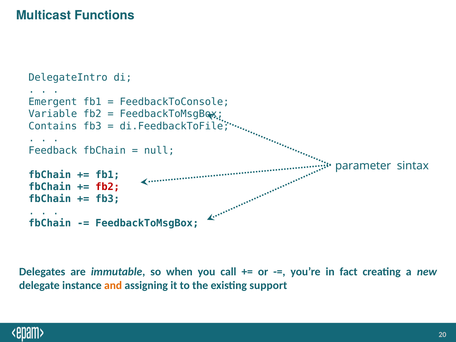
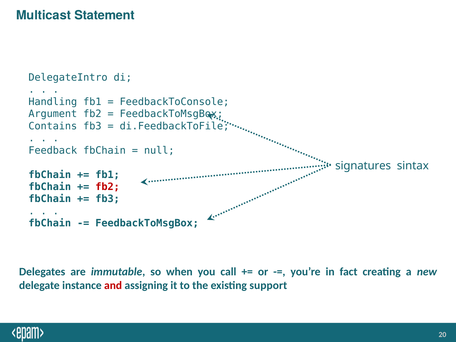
Functions: Functions -> Statement (105, 15)
Emergent: Emergent -> Handling (53, 102)
Variable: Variable -> Argument (53, 114)
parameter: parameter -> signatures (363, 166)
and colour: orange -> red (113, 285)
